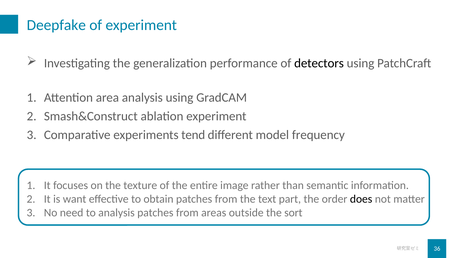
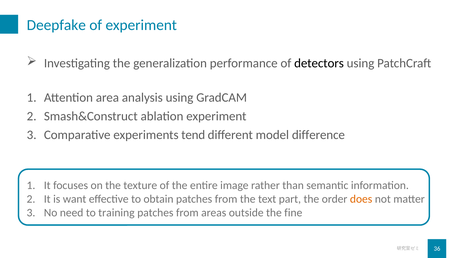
frequency: frequency -> difference (318, 135)
does colour: black -> orange (361, 199)
to analysis: analysis -> training (116, 213)
sort: sort -> fine (293, 213)
